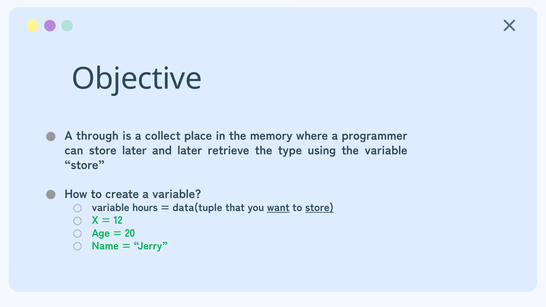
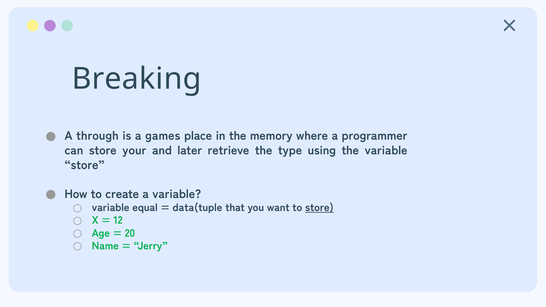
Objective: Objective -> Breaking (137, 79)
collect: collect -> games (163, 136)
store later: later -> your (134, 151)
hours: hours -> equal (145, 208)
want underline: present -> none (278, 208)
